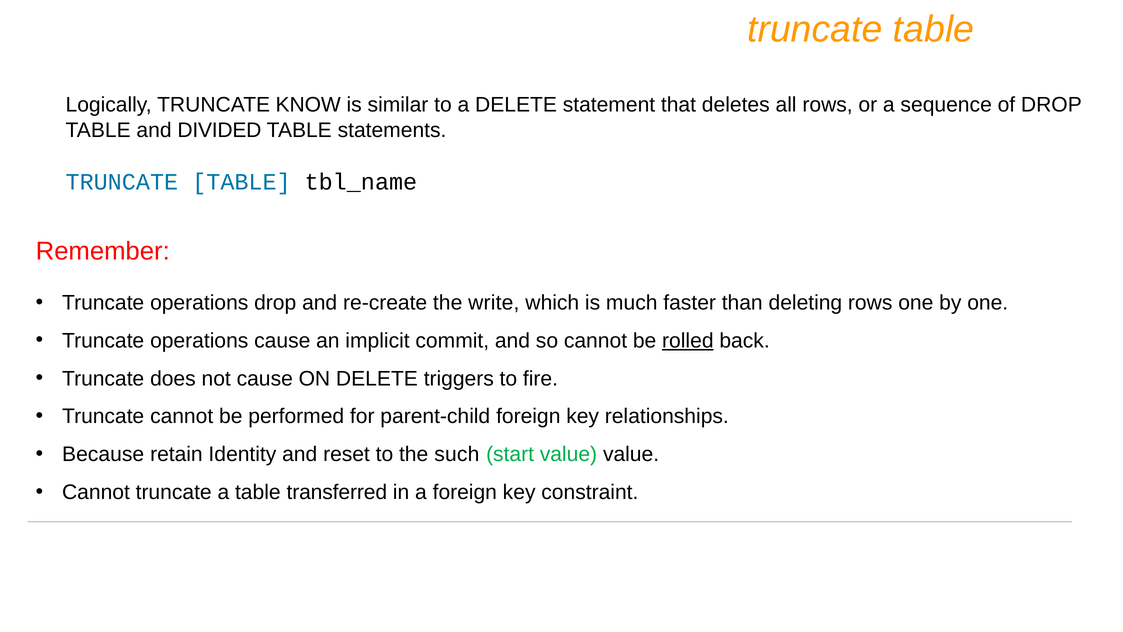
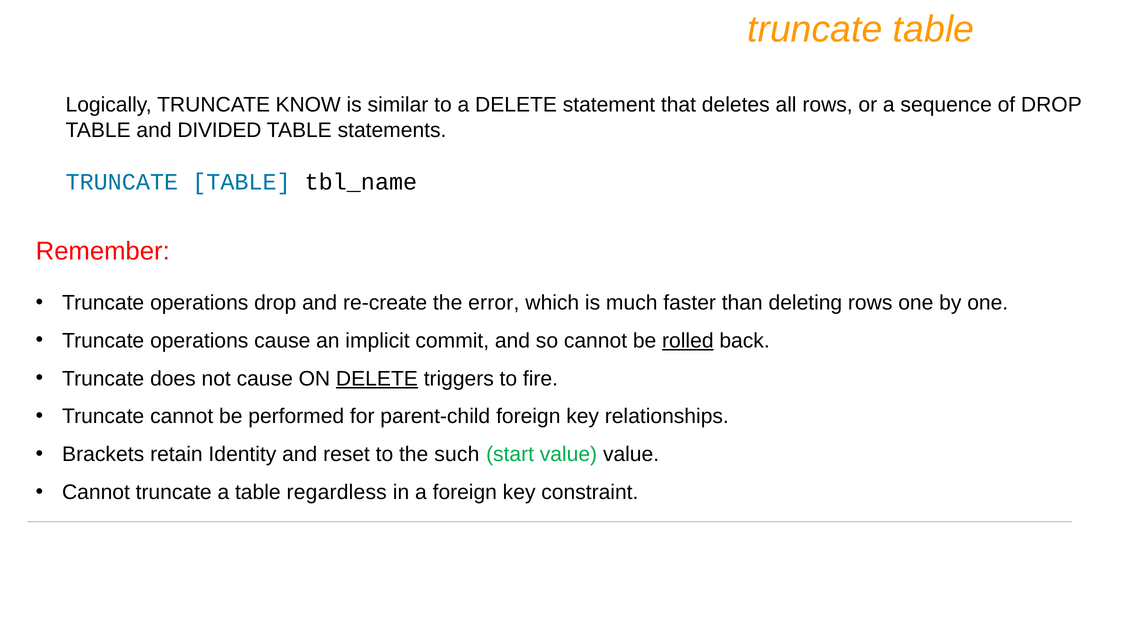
write: write -> error (494, 303)
DELETE underline: none -> present (377, 378)
Because: Because -> Brackets (103, 454)
transferred: transferred -> regardless (337, 492)
